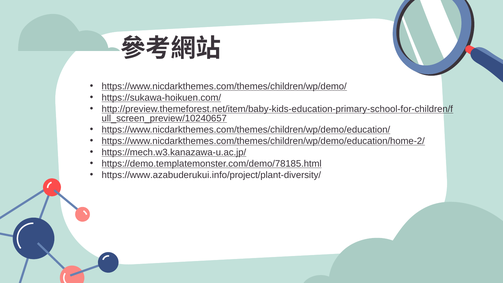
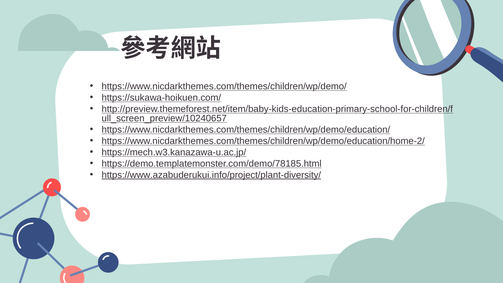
https://www.azabuderukui.info/project/plant-diversity/ underline: none -> present (211, 175)
